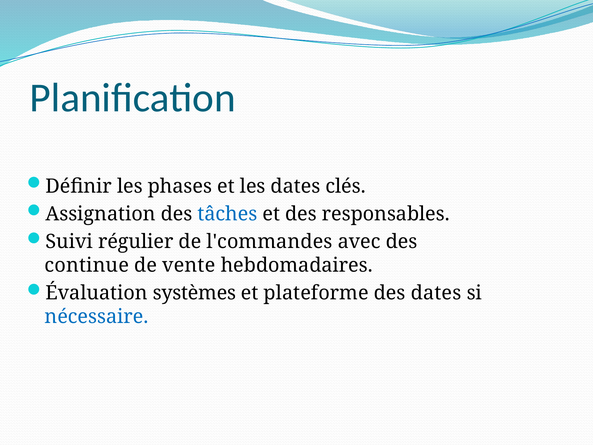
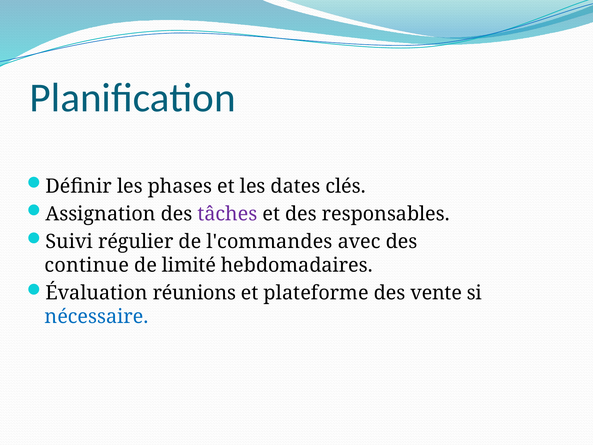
tâches colour: blue -> purple (227, 214)
vente: vente -> limité (189, 265)
systèmes: systèmes -> réunions (194, 293)
des dates: dates -> vente (436, 293)
